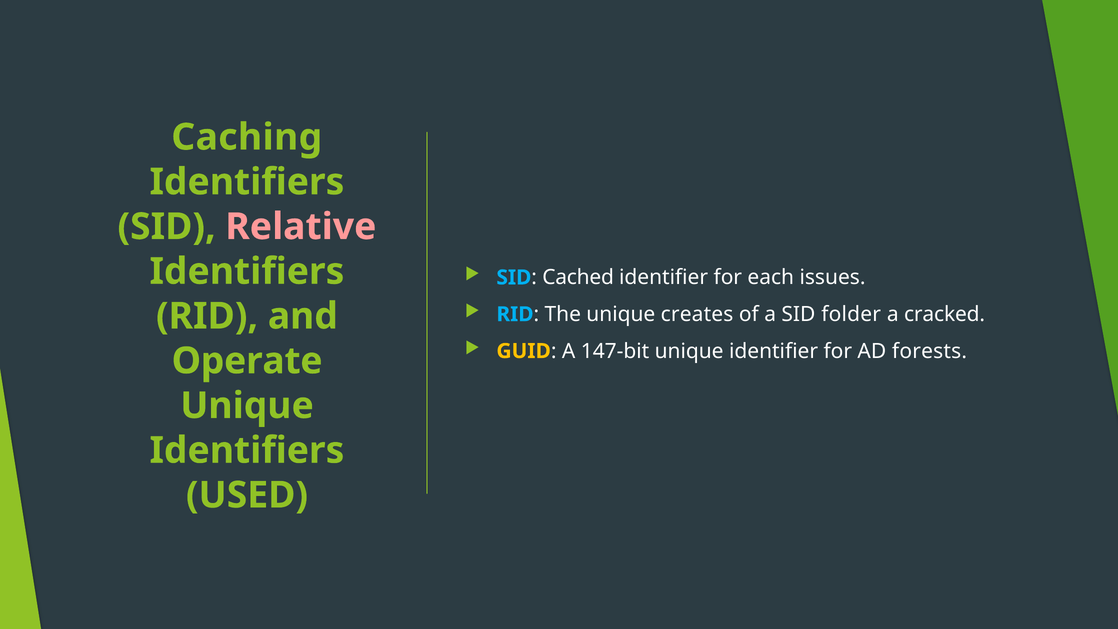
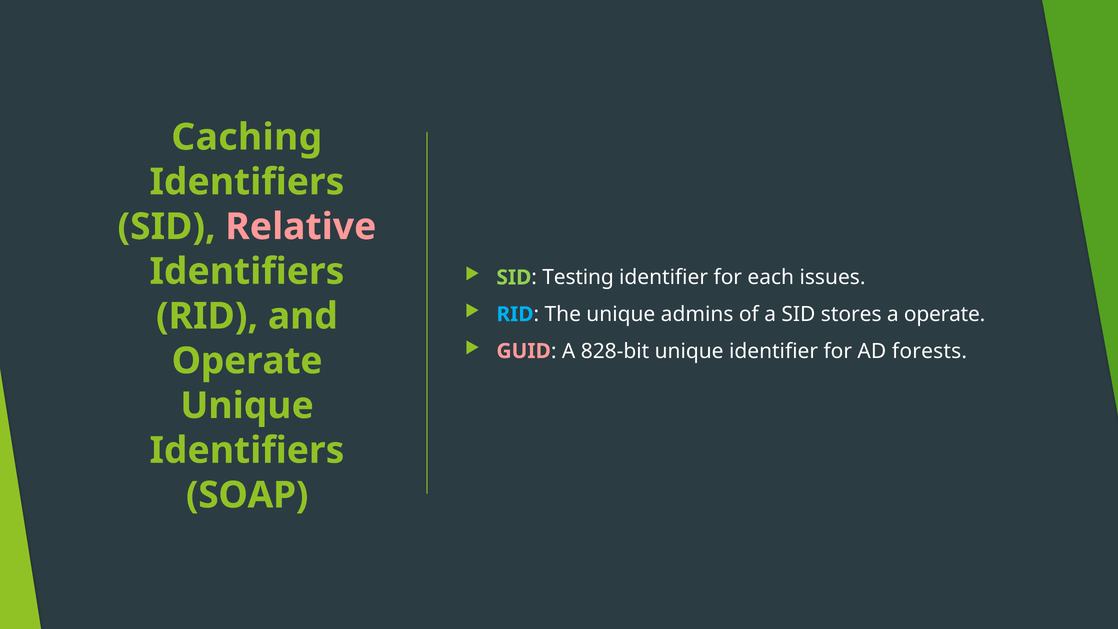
SID colour: light blue -> light green (514, 277)
Cached: Cached -> Testing (578, 277)
creates: creates -> admins (697, 314)
folder: folder -> stores (851, 314)
a cracked: cracked -> operate (945, 314)
GUID colour: yellow -> pink (524, 351)
147-bit: 147-bit -> 828-bit (615, 351)
USED: USED -> SOAP (247, 495)
